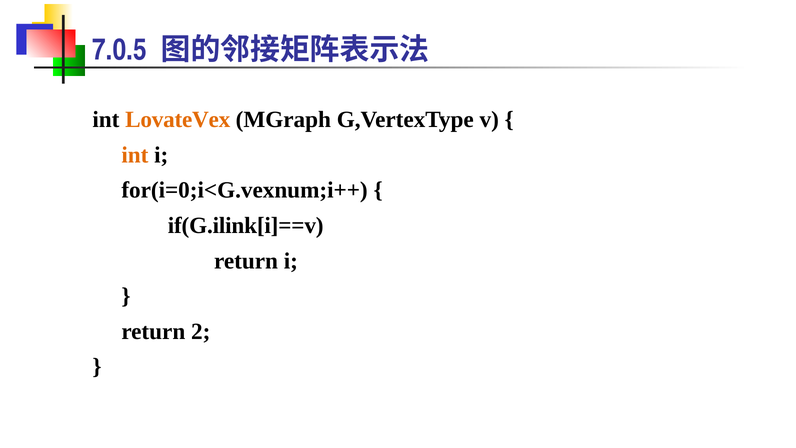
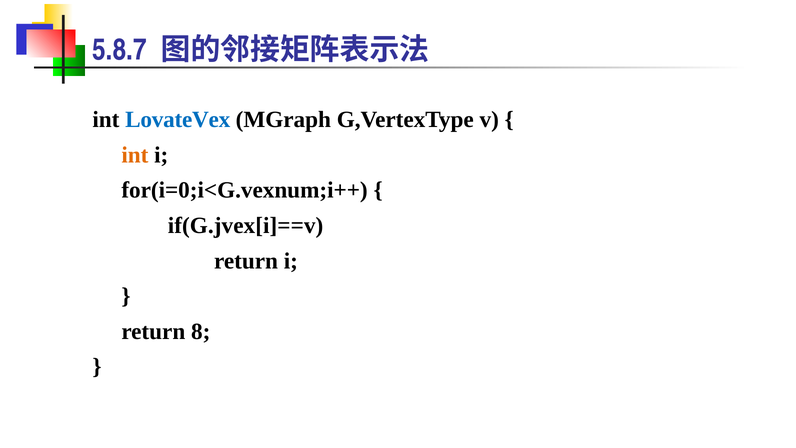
7.0.5: 7.0.5 -> 5.8.7 (120, 50)
LovateVex colour: orange -> blue (178, 119)
if(G.ilink[i]==v: if(G.ilink[i]==v -> if(G.jvex[i]==v (246, 225)
2: 2 -> 8 (201, 331)
